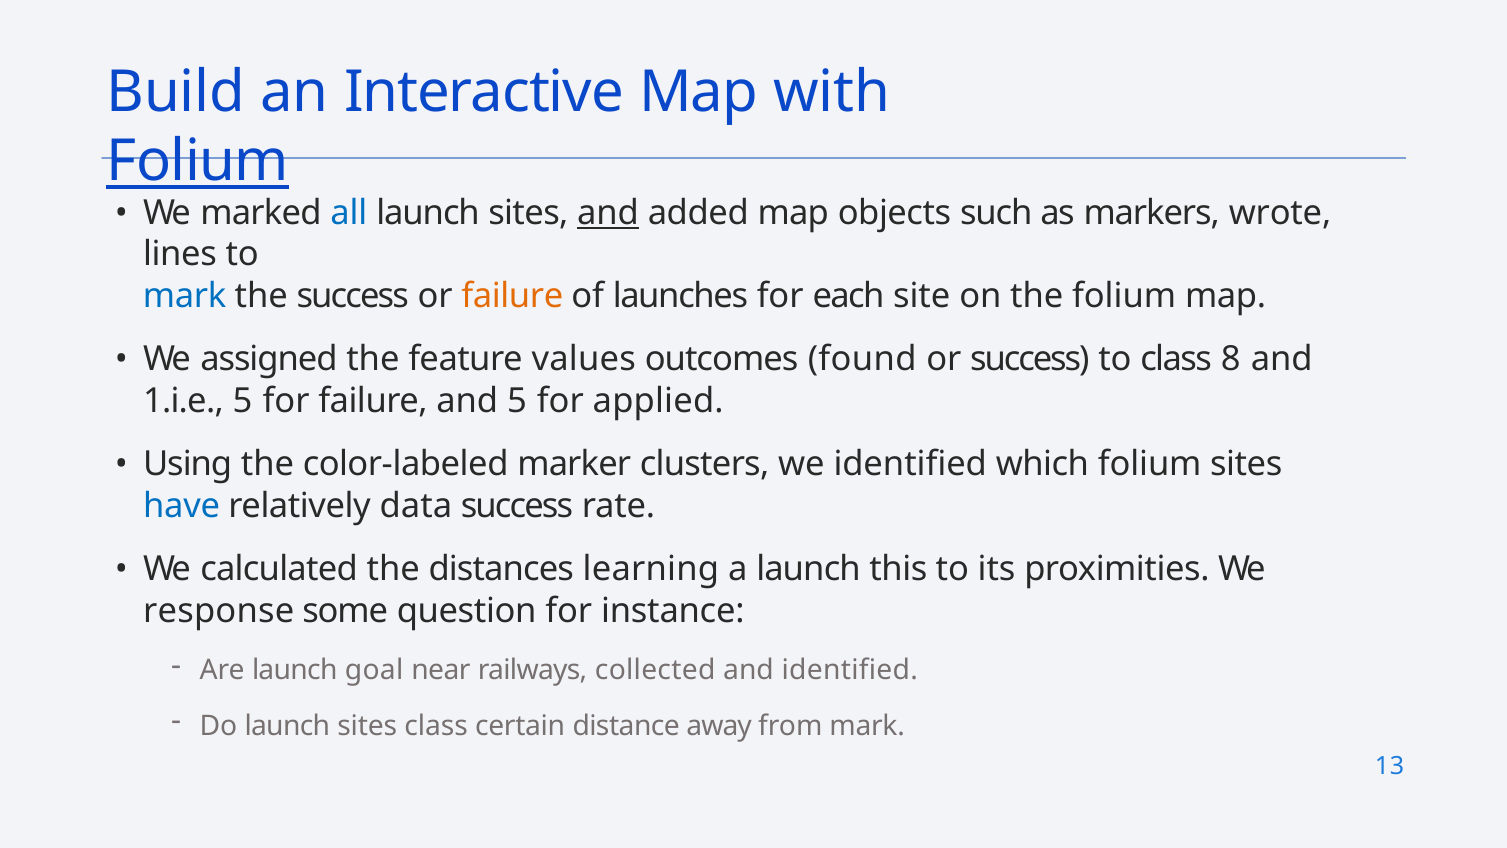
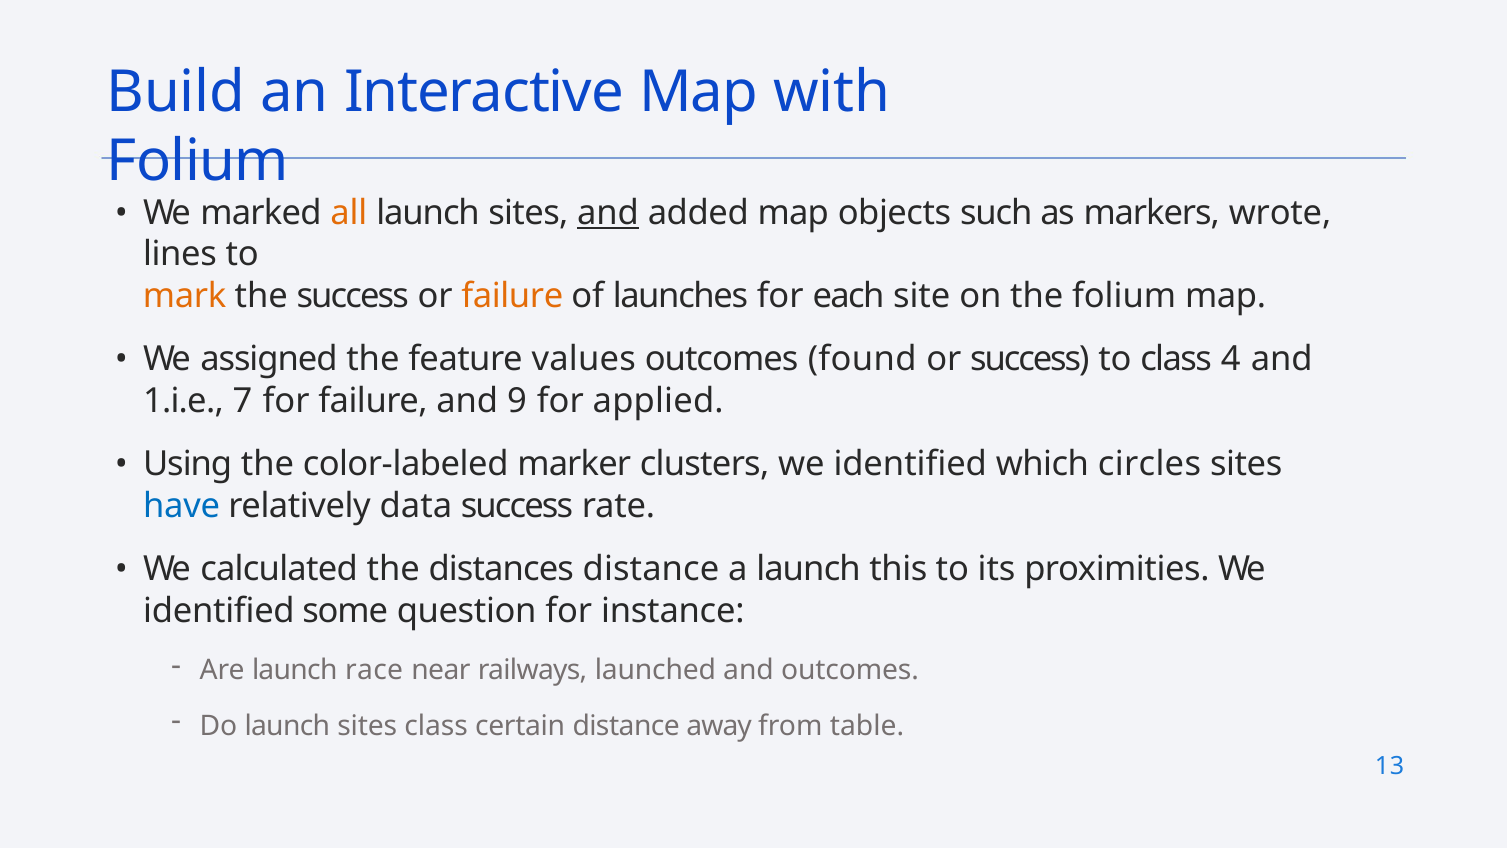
Folium underline: present -> none (198, 162)
all colour: blue -> orange (349, 213)
mark colour: blue -> orange (185, 296)
8: 8 -> 4 (1231, 359)
1.i.e 5: 5 -> 7 (243, 401)
and 5: 5 -> 9 (517, 401)
which folium: folium -> circles (1150, 464)
distances learning: learning -> distance (651, 569)
response: response -> identified (219, 610)
goal: goal -> race (374, 670)
collected: collected -> launched (655, 670)
and identified: identified -> outcomes (850, 670)
from mark: mark -> table (867, 726)
